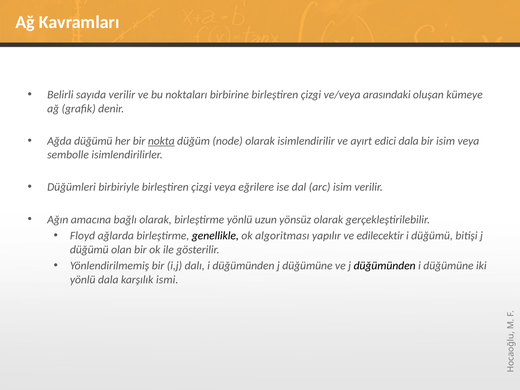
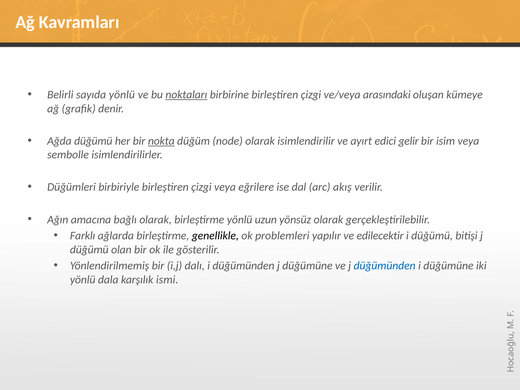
sayıda verilir: verilir -> yönlü (122, 95)
noktaları underline: none -> present (186, 95)
edici dala: dala -> gelir (409, 141)
arc isim: isim -> akış (342, 187)
Floyd: Floyd -> Farklı (83, 236)
algoritması: algoritması -> problemleri (282, 236)
düğümünden colour: black -> blue (385, 266)
